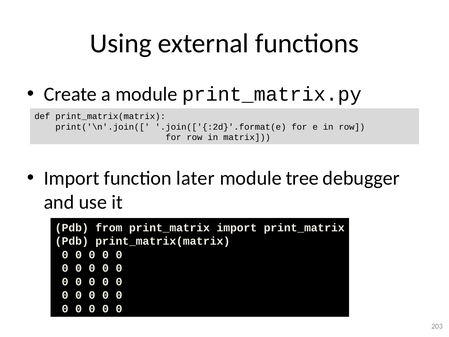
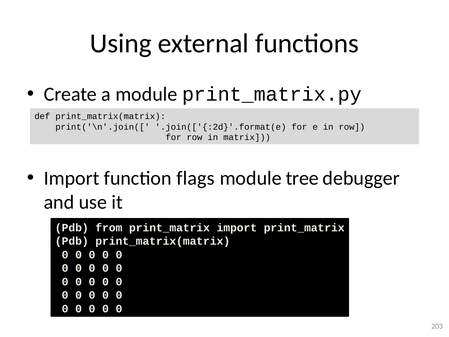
later: later -> flags (195, 178)
